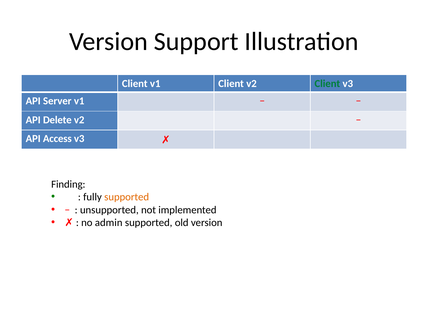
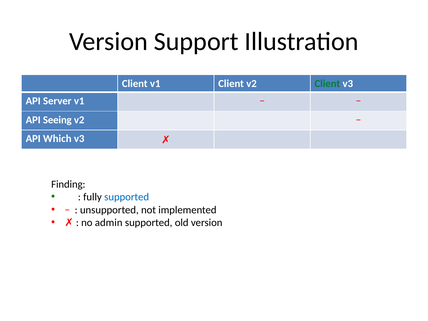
Delete: Delete -> Seeing (57, 120)
Access: Access -> Which (57, 139)
supported colour: orange -> blue (127, 197)
